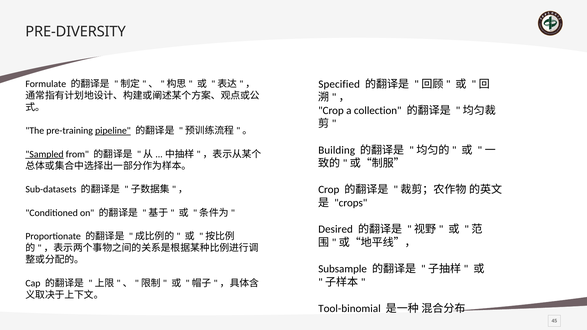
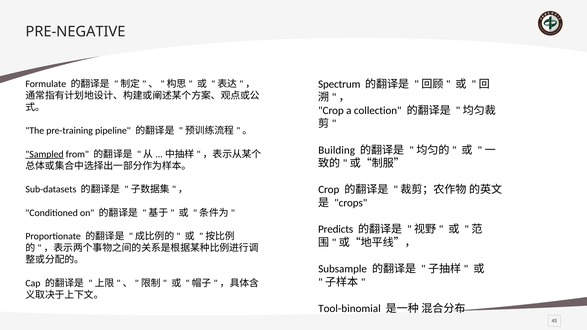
PRE-DIVERSITY: PRE-DIVERSITY -> PRE-NEGATIVE (75, 32)
Specified: Specified -> Spectrum (339, 84)
pipeline underline: present -> none (113, 131)
Desired: Desired -> Predicts (336, 229)
